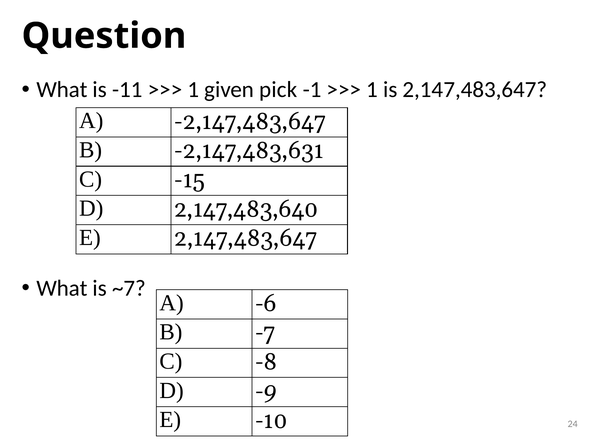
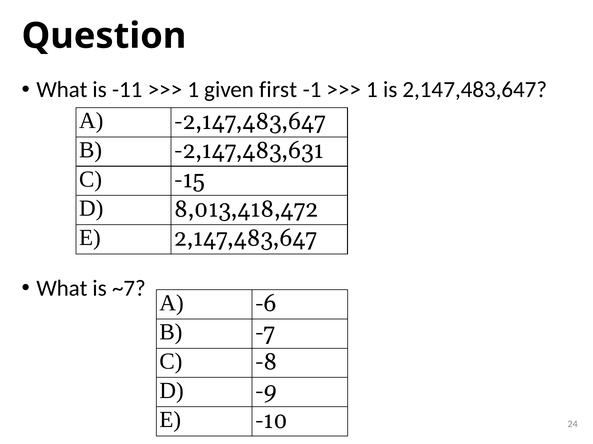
pick: pick -> first (278, 90)
2,147,483,640: 2,147,483,640 -> 8,013,418,472 (246, 209)
